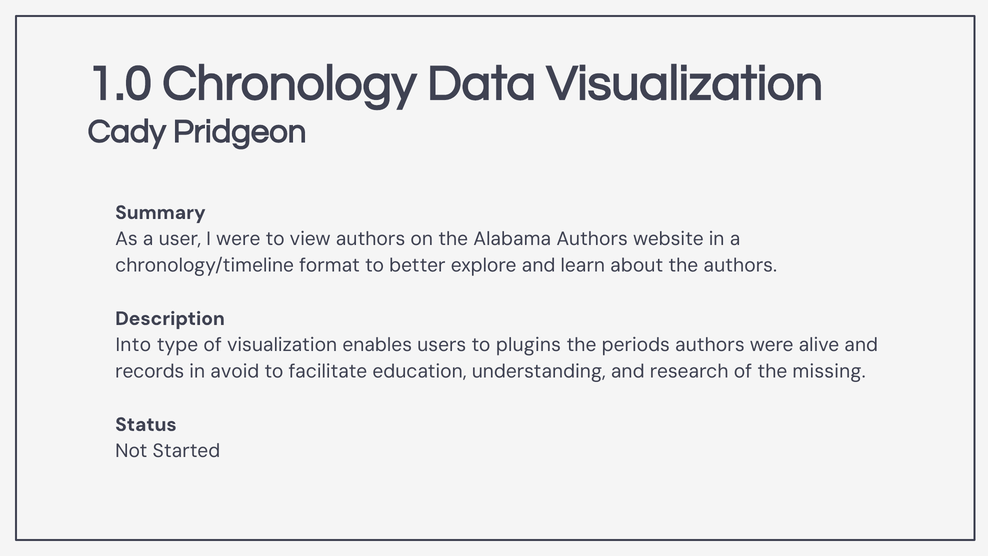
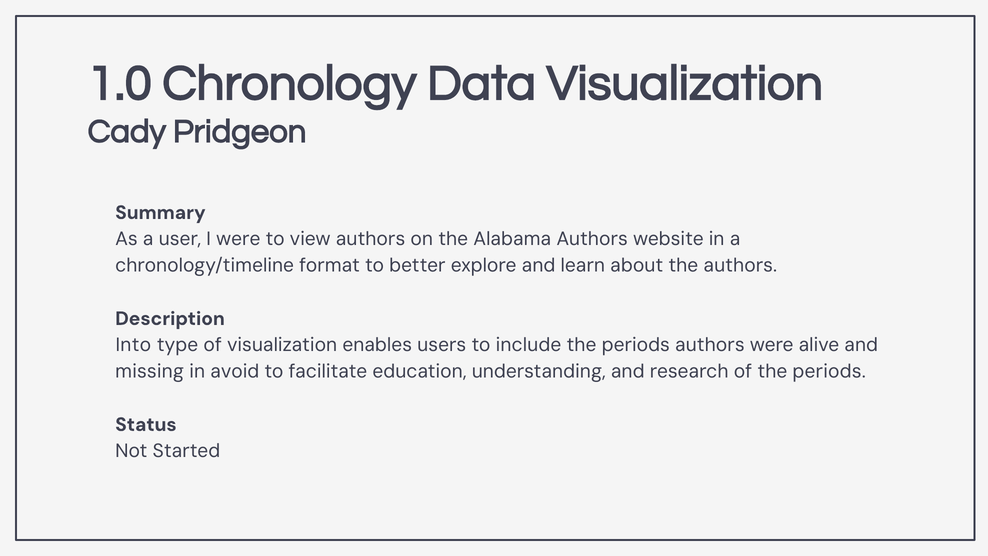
plugins: plugins -> include (529, 345)
records: records -> missing (150, 371)
of the missing: missing -> periods (829, 371)
